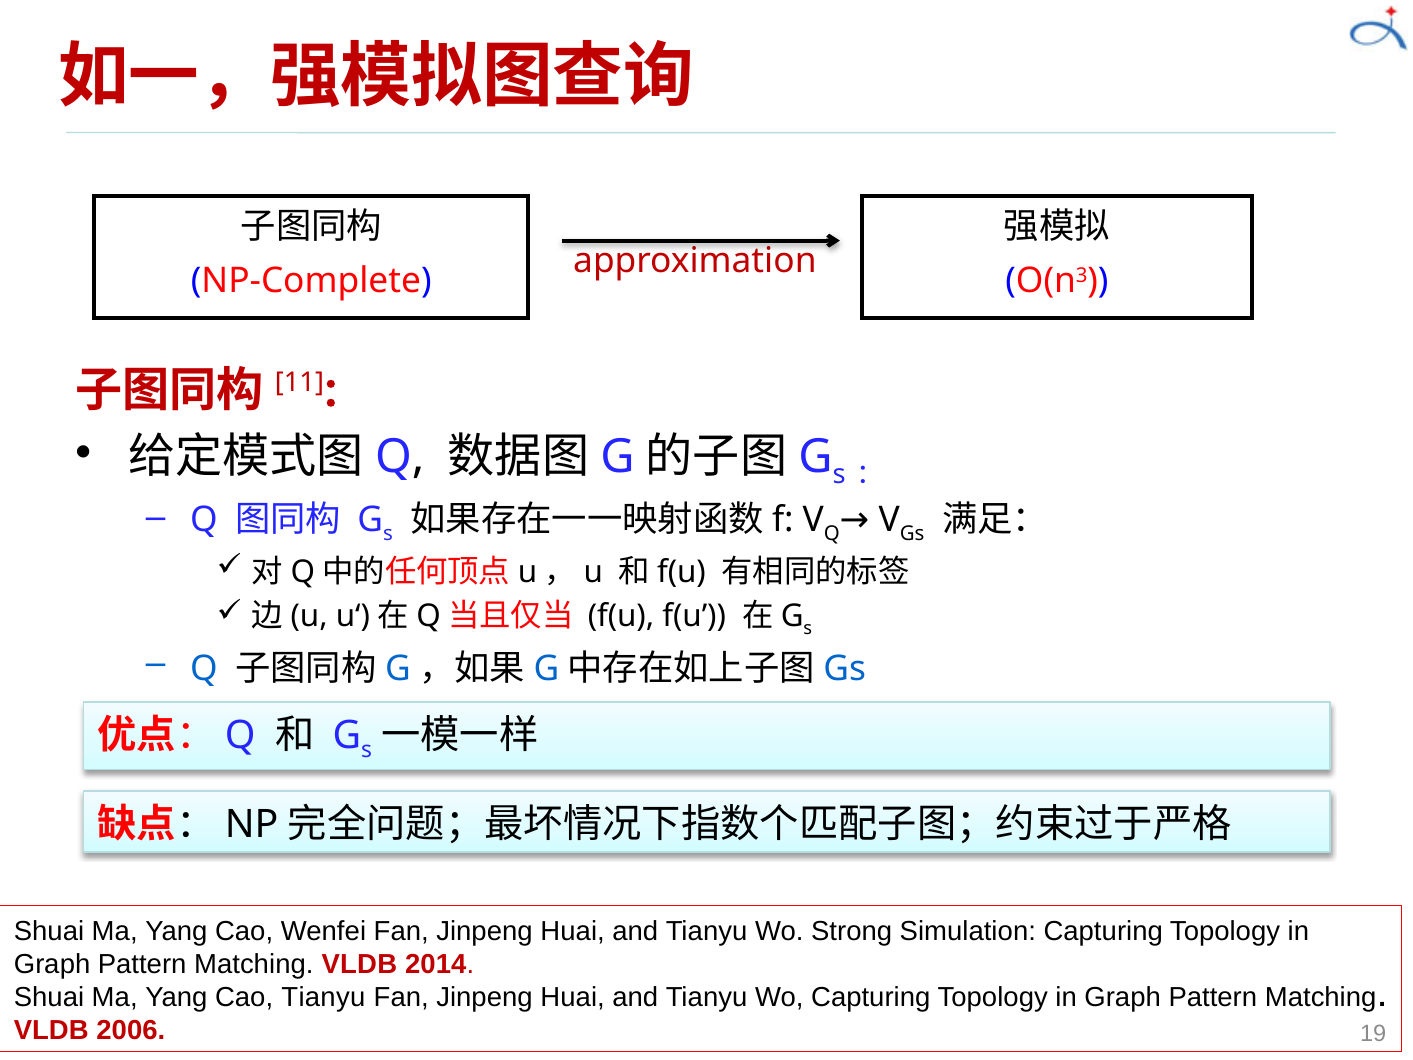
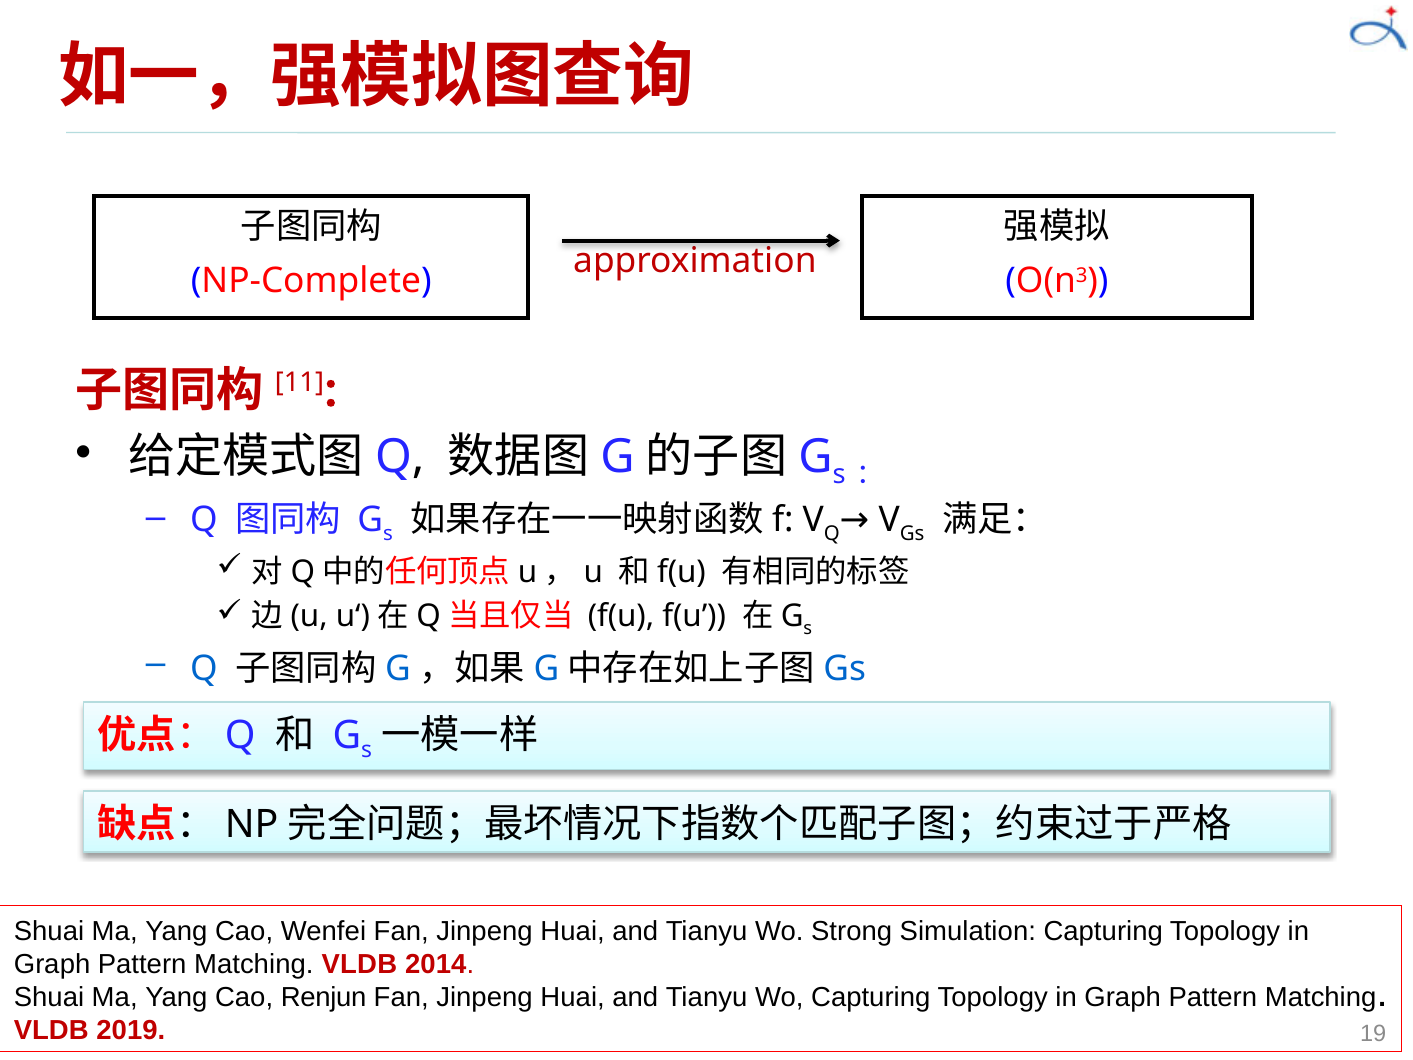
Cao Tianyu: Tianyu -> Renjun (324, 997)
2006: 2006 -> 2019 (131, 1030)
